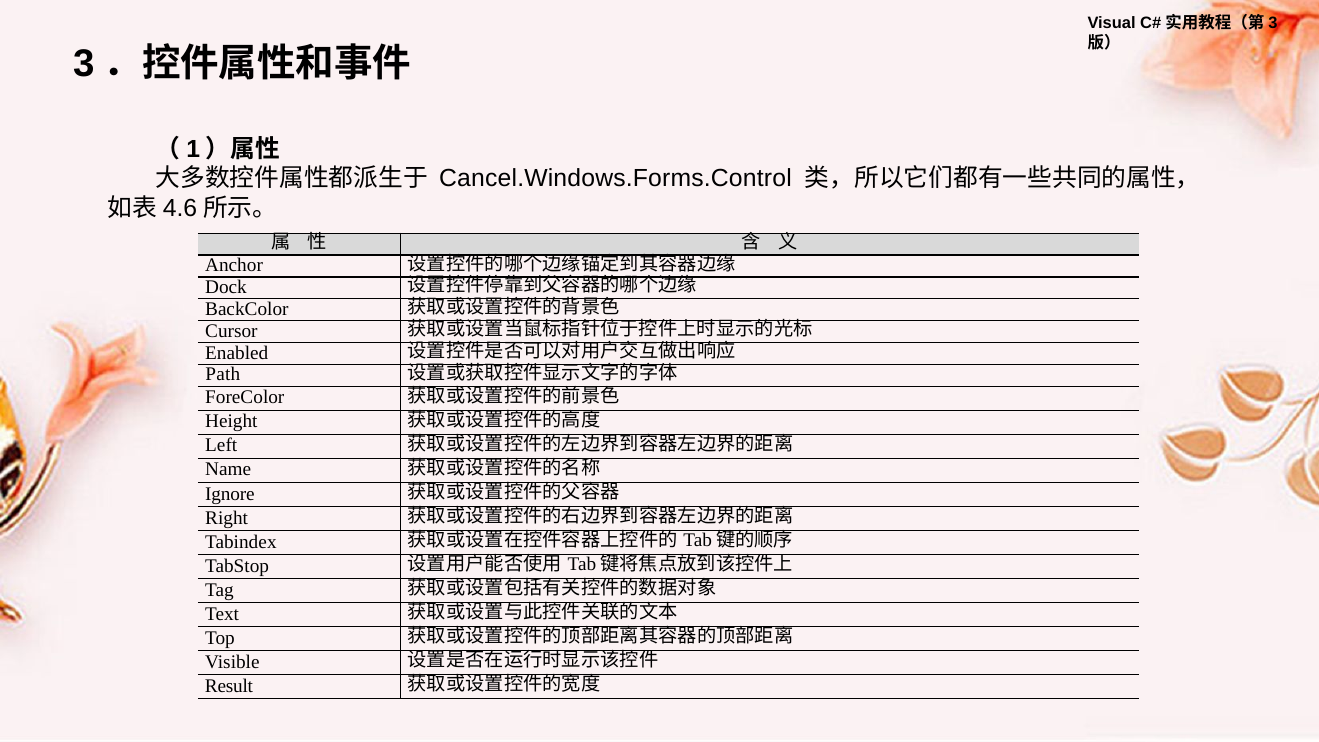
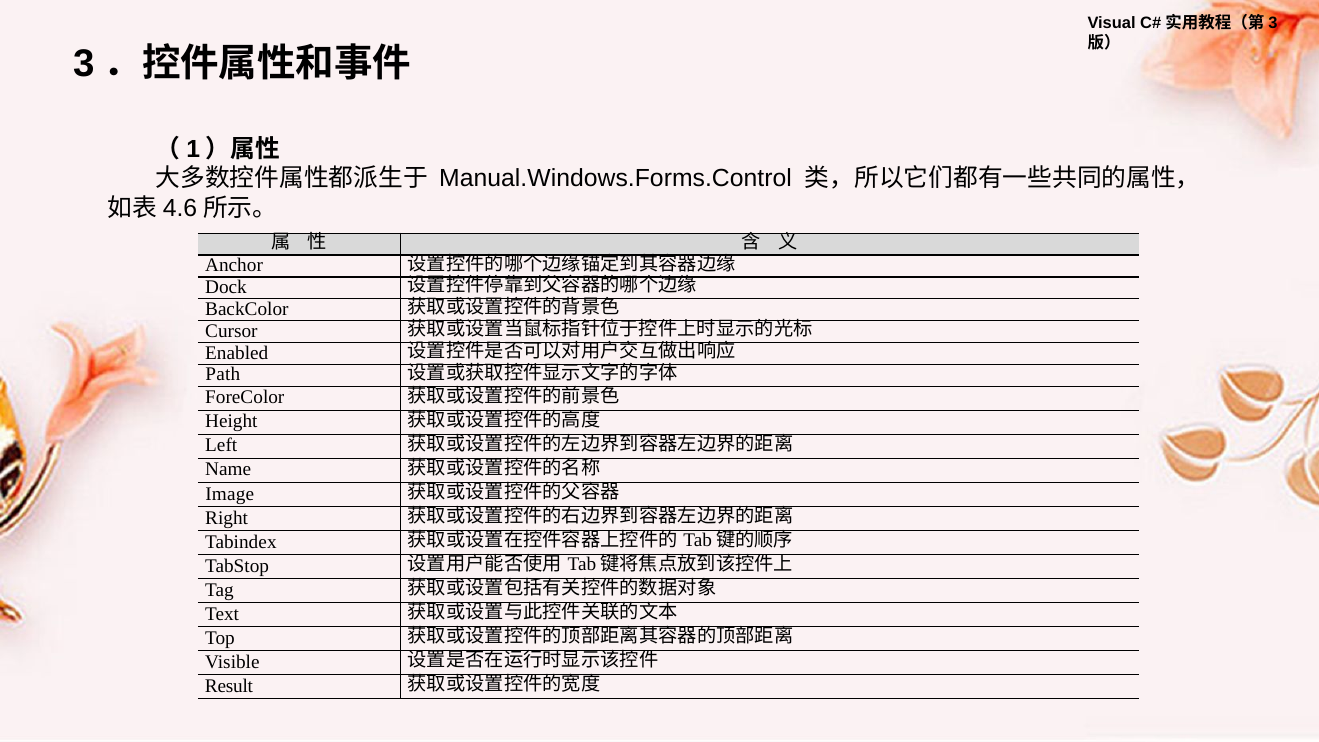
Cancel.Windows.Forms.Control: Cancel.Windows.Forms.Control -> Manual.Windows.Forms.Control (616, 179)
Ignore: Ignore -> Image (230, 494)
